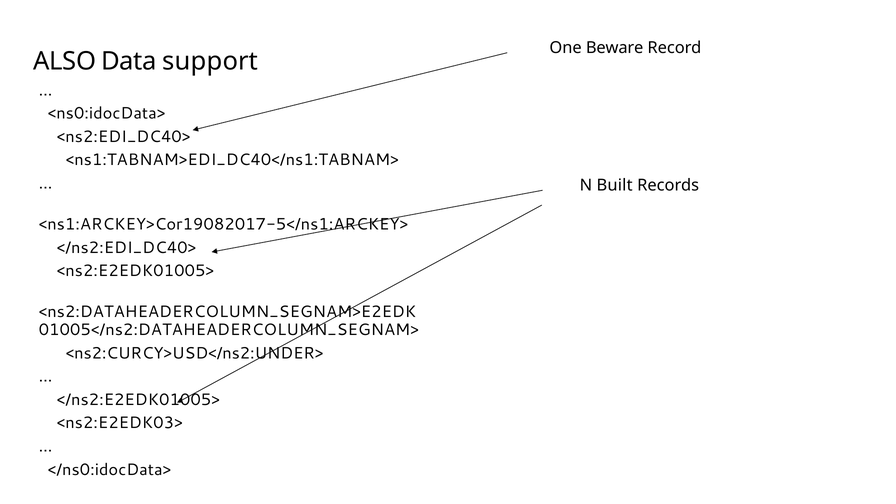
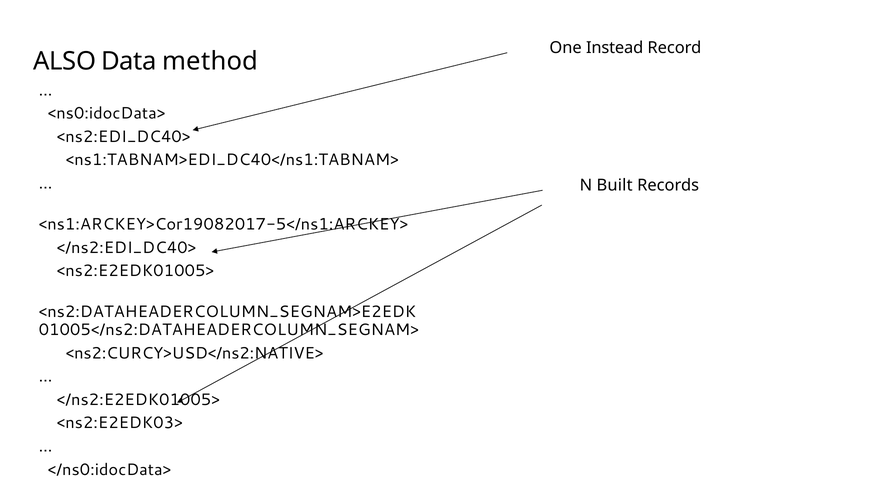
Beware: Beware -> Instead (615, 48)
support: support -> method (210, 61)
<ns2:CURCY>USD</ns2:UNDER>: <ns2:CURCY>USD</ns2:UNDER> -> <ns2:CURCY>USD</ns2:NATIVE> (195, 353)
